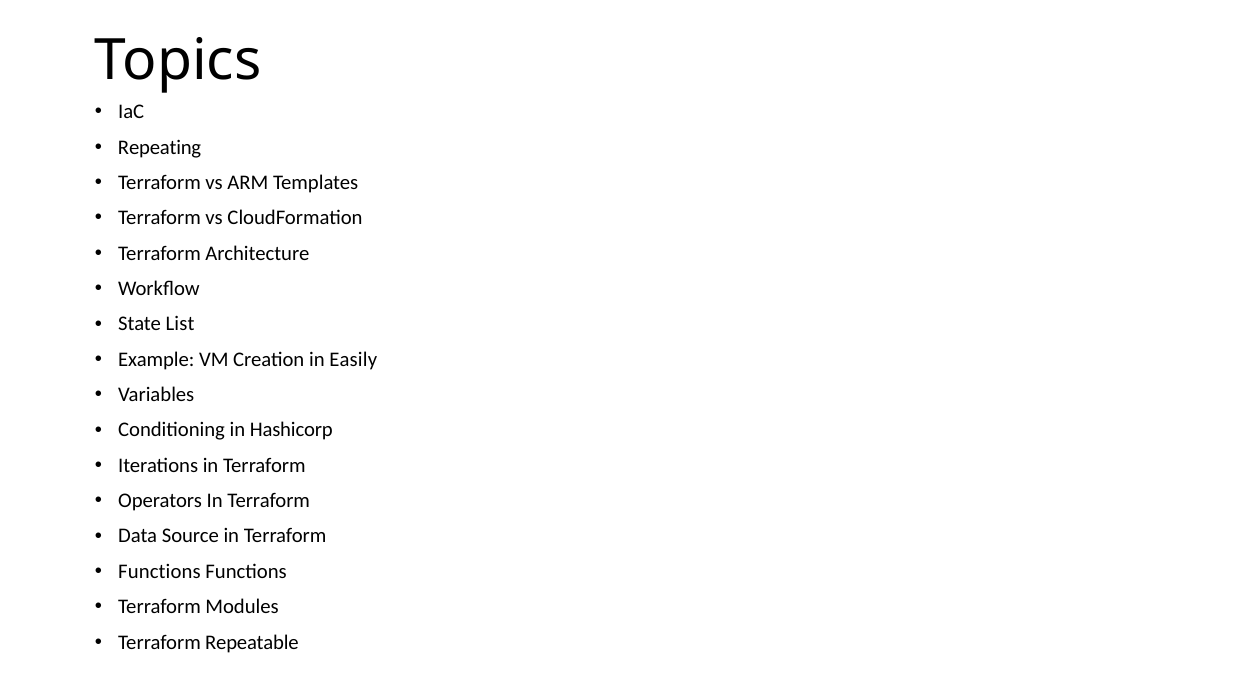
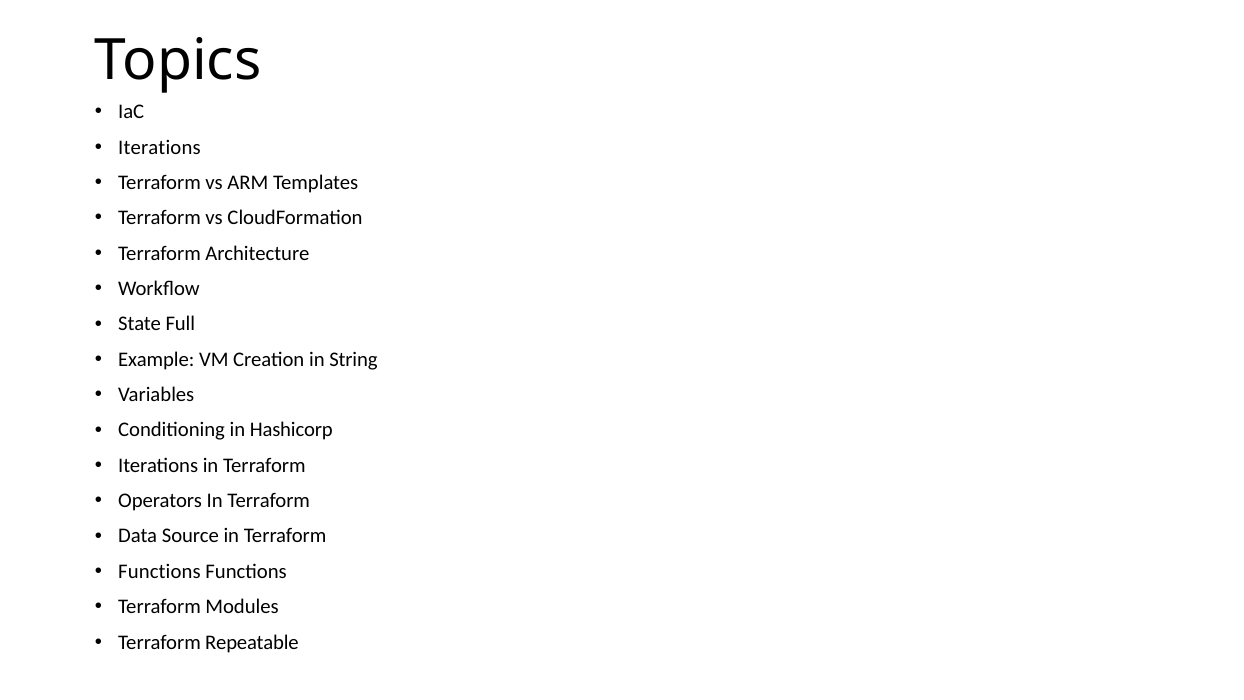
Repeating: Repeating -> Iterations (159, 147)
List: List -> Full (180, 324)
Easily: Easily -> String (353, 359)
